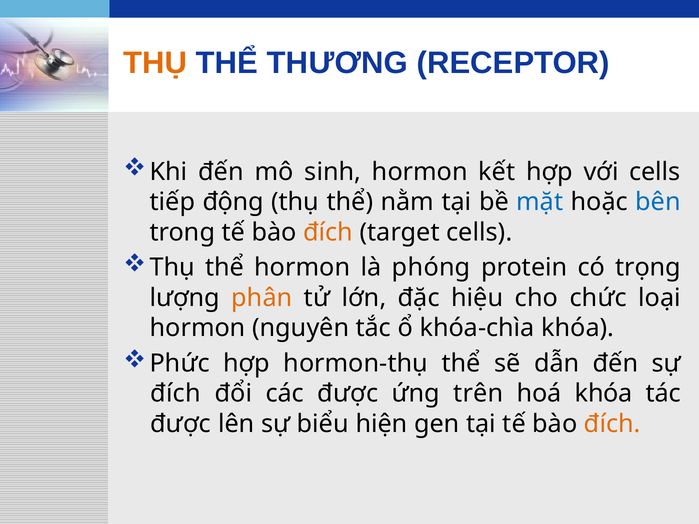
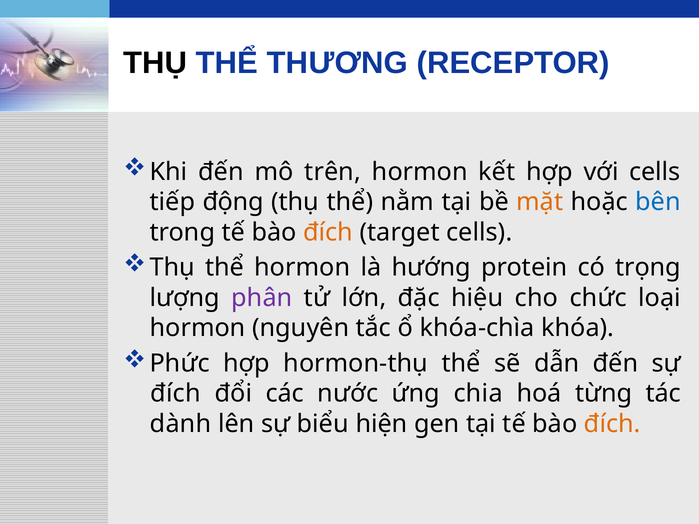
THỤ colour: orange -> black (155, 63)
sinh: sinh -> trên (333, 172)
mặt colour: blue -> orange (540, 202)
phóng: phóng -> hướng (431, 268)
phân colour: orange -> purple (262, 298)
các được: được -> nước (348, 394)
trên: trên -> chia (478, 394)
hoá khóa: khóa -> từng (604, 394)
được: được -> dành (181, 424)
